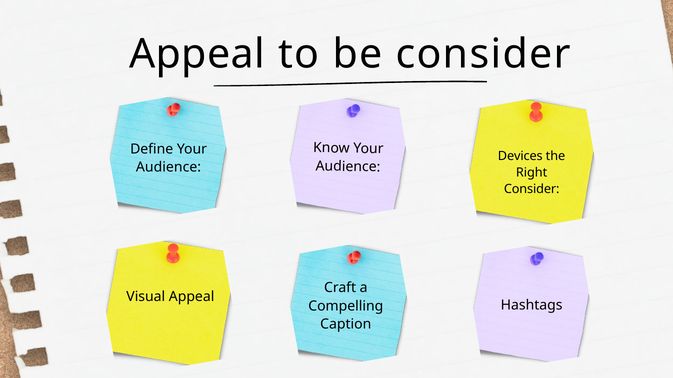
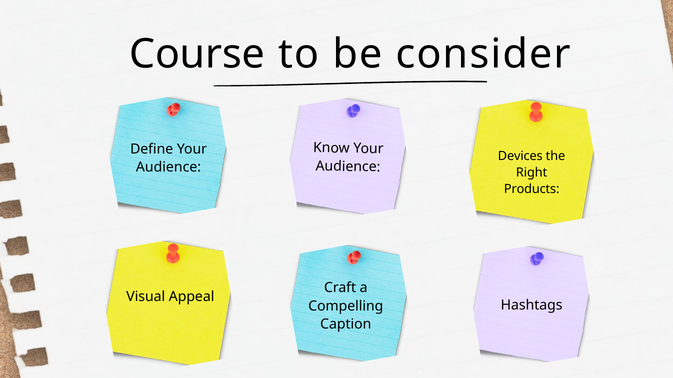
Appeal: Appeal -> Course (197, 54)
Consider: Consider -> Products (532, 189)
